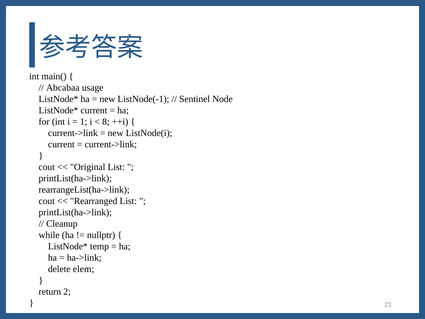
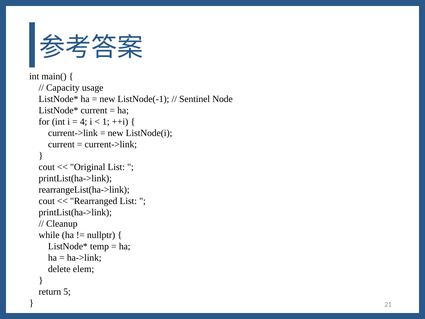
Abcabaa: Abcabaa -> Capacity (63, 88)
1: 1 -> 4 (84, 122)
8: 8 -> 1 (106, 122)
2: 2 -> 5 (67, 291)
